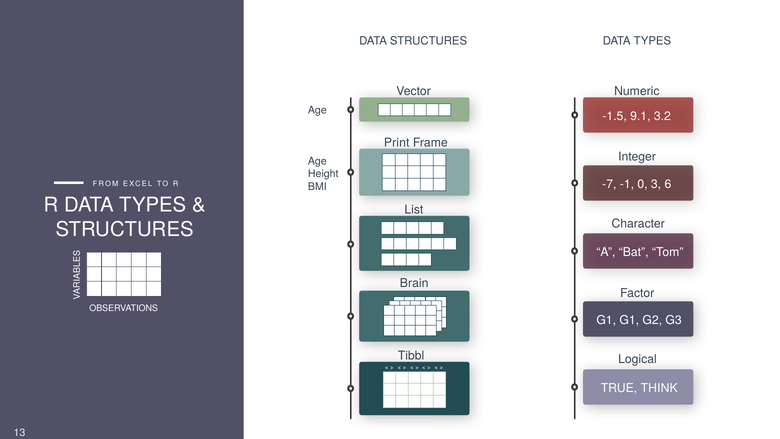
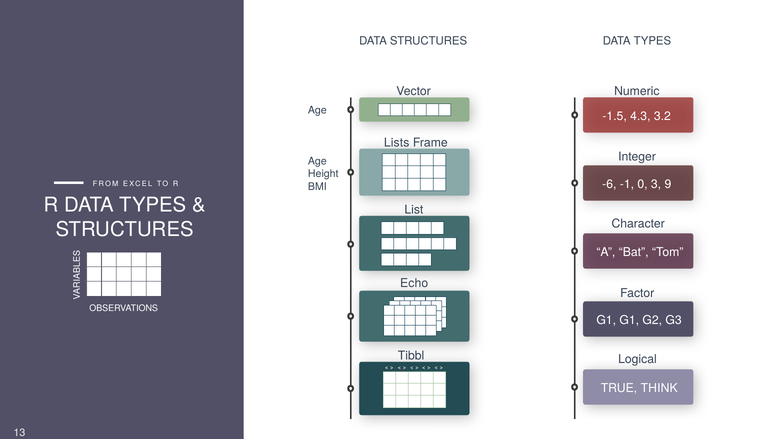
9.1: 9.1 -> 4.3 (640, 116)
Print: Print -> Lists (397, 143)
-7: -7 -> -6 (609, 184)
6: 6 -> 9 (668, 184)
Brain: Brain -> Echo (414, 283)
